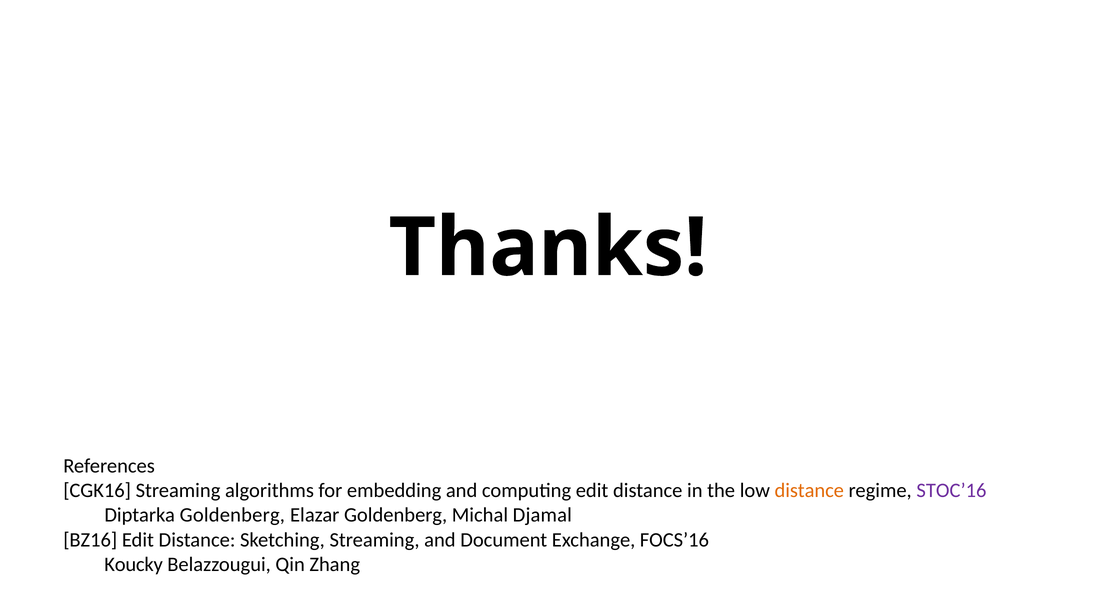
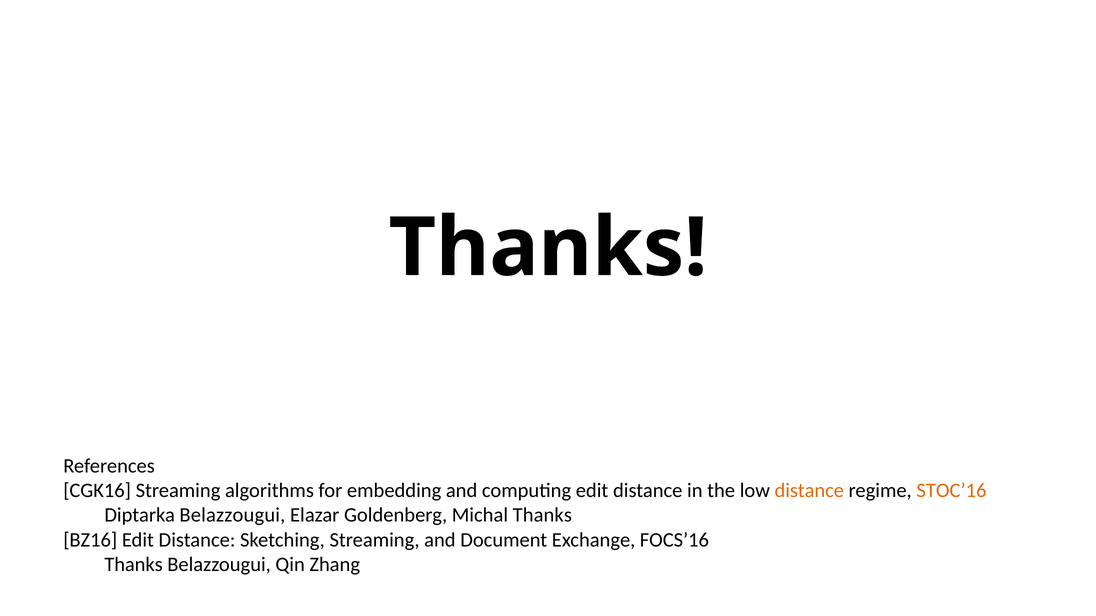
STOC’16 colour: purple -> orange (951, 491)
Diptarka Goldenberg: Goldenberg -> Belazzougui (232, 516)
Michal Djamal: Djamal -> Thanks (542, 516)
Koucky: Koucky -> Thanks (134, 565)
